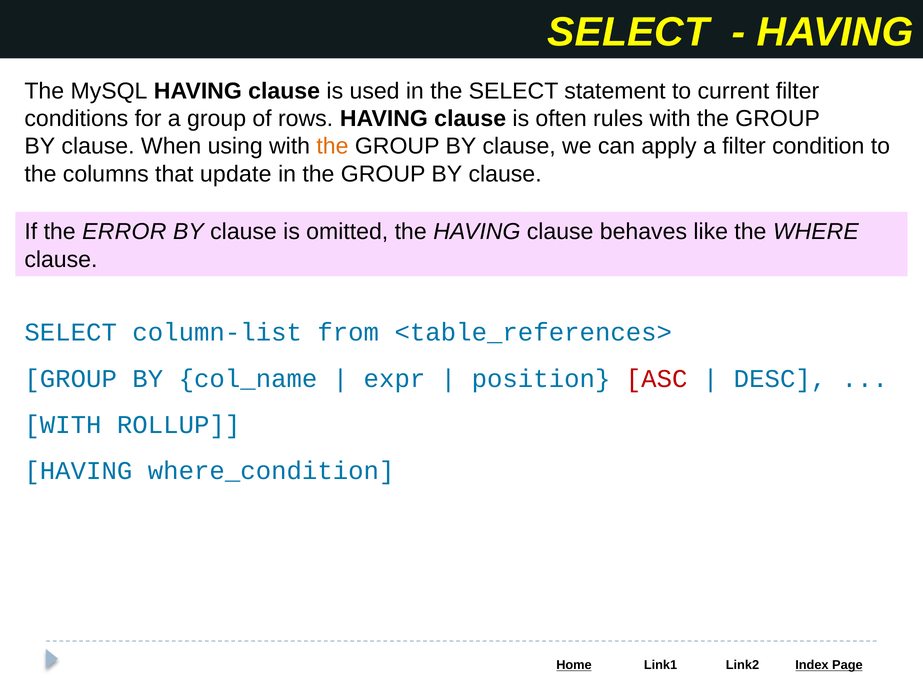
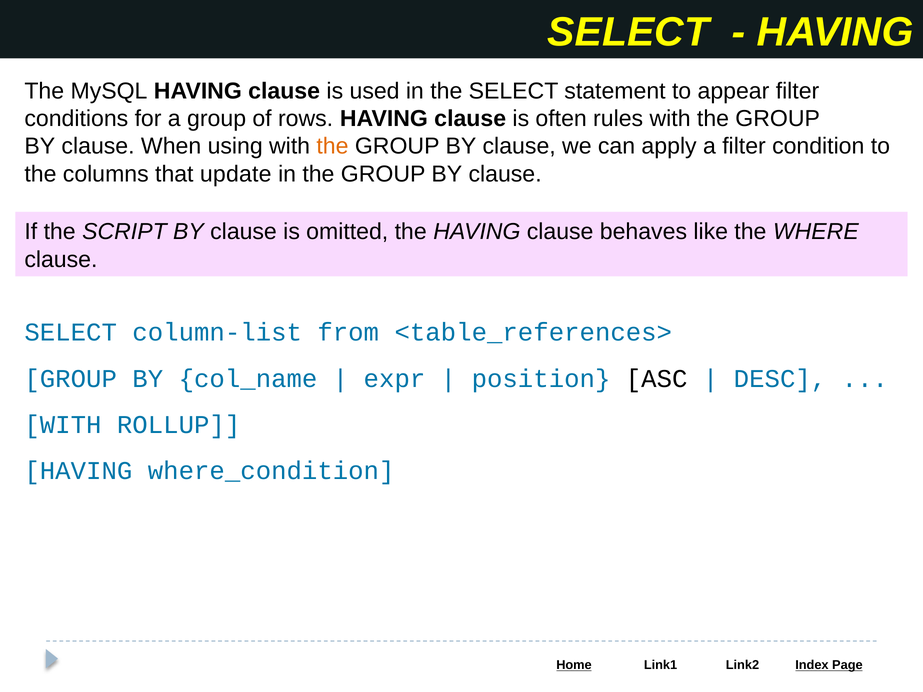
current: current -> appear (733, 91)
ERROR: ERROR -> SCRIPT (124, 232)
ASC colour: red -> black (657, 379)
